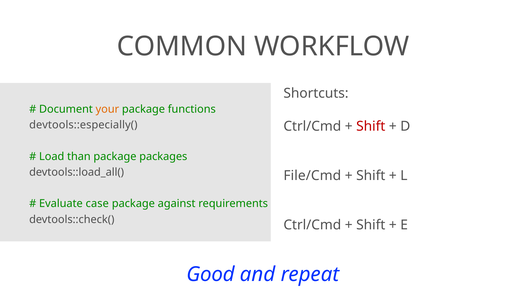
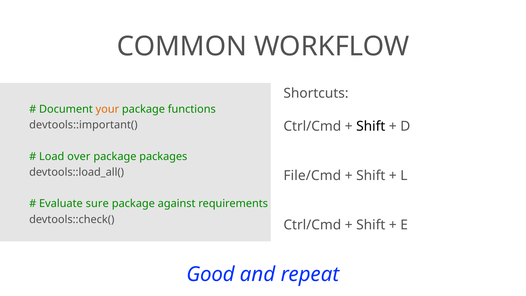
devtools::especially(: devtools::especially( -> devtools::important( (83, 125)
Shift colour: red -> black (371, 126)
than: than -> over (79, 156)
case: case -> sure (97, 204)
